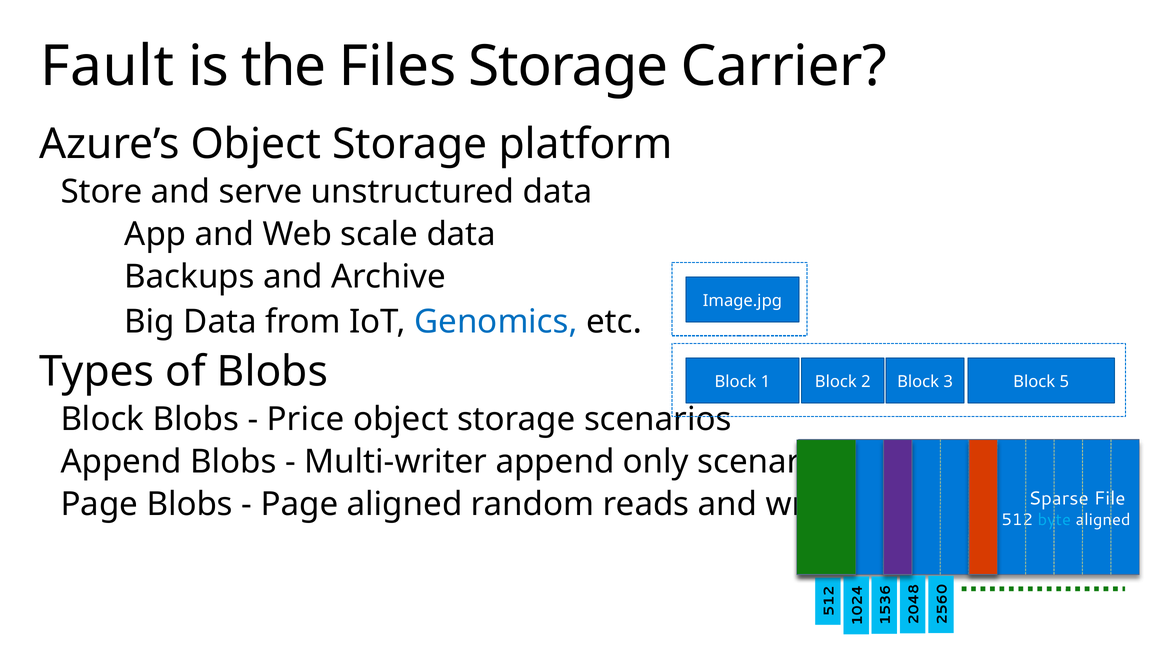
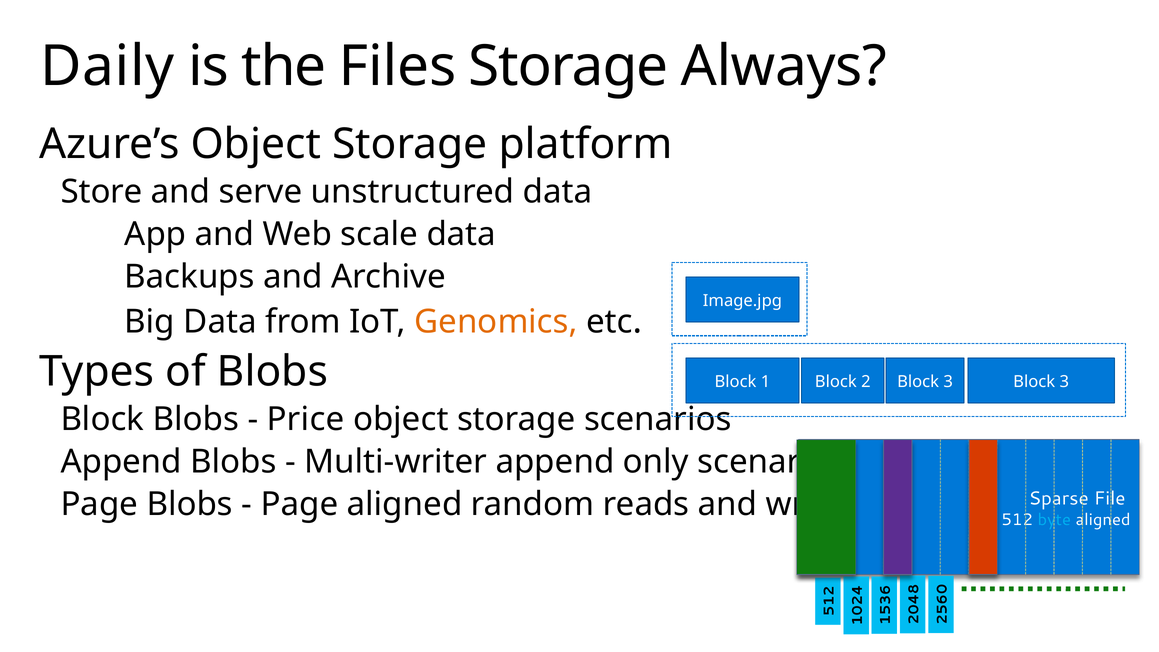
Fault: Fault -> Daily (107, 66)
Carrier: Carrier -> Always (784, 66)
Genomics colour: blue -> orange (496, 322)
1 Block 5: 5 -> 3 (1064, 382)
